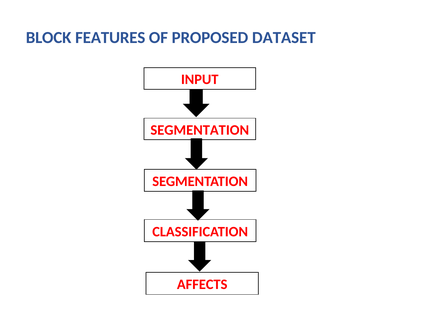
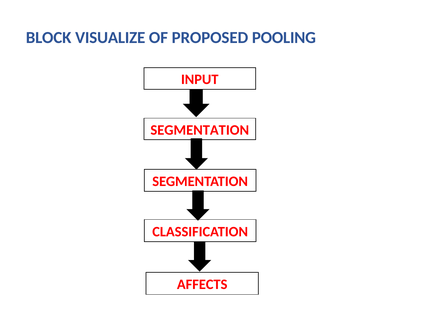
FEATURES: FEATURES -> VISUALIZE (110, 38)
DATASET: DATASET -> POOLING (284, 38)
